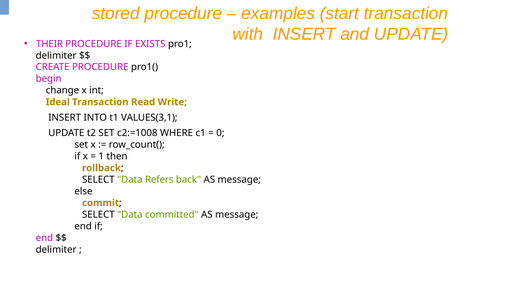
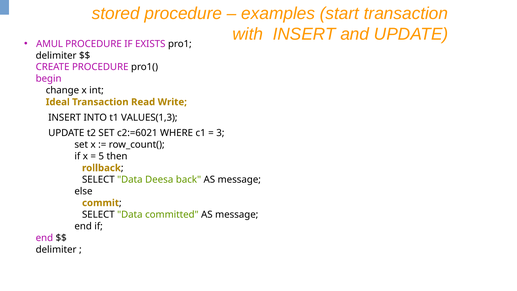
THEIR: THEIR -> AMUL (50, 44)
VALUES(3,1: VALUES(3,1 -> VALUES(1,3 (149, 117)
c2:=1008: c2:=1008 -> c2:=6021 (137, 133)
0: 0 -> 3 (220, 133)
1: 1 -> 5 (101, 156)
Refers: Refers -> Deesa (159, 180)
